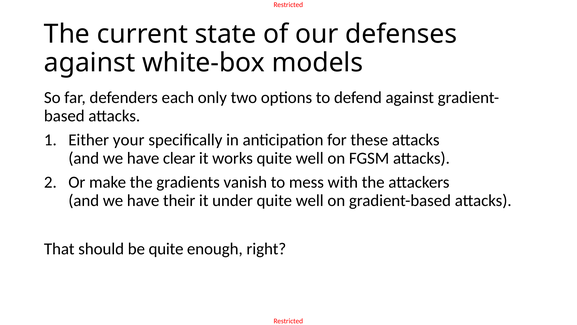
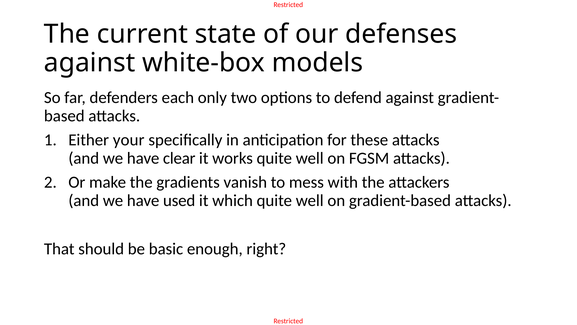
their: their -> used (179, 200)
under: under -> which (233, 200)
be quite: quite -> basic (166, 249)
